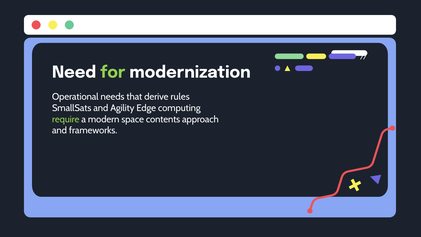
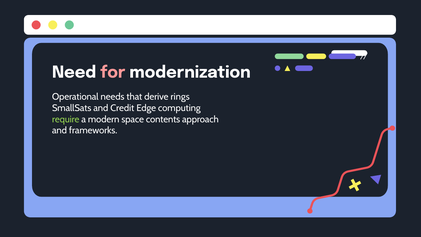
for colour: light green -> pink (113, 72)
rules: rules -> rings (180, 97)
Agility: Agility -> Credit (122, 108)
